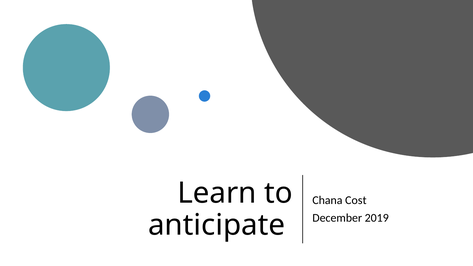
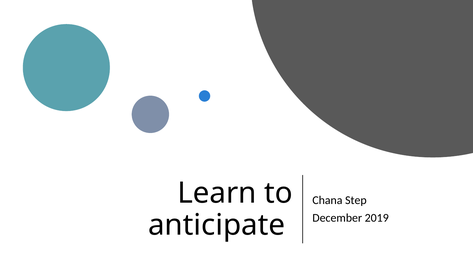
Cost: Cost -> Step (356, 200)
